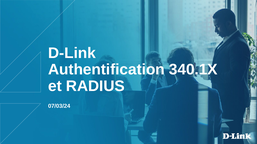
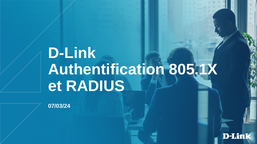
340.1X: 340.1X -> 805.1X (193, 70)
